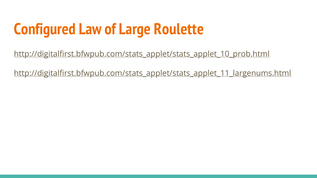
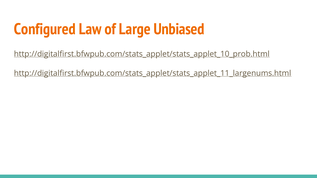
Roulette: Roulette -> Unbiased (179, 29)
